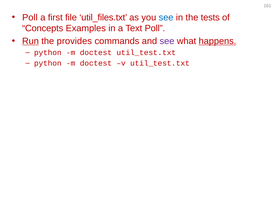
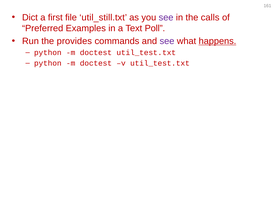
Poll: Poll -> Dict (30, 17)
util_files.txt: util_files.txt -> util_still.txt (103, 17)
see colour: blue -> purple (166, 17)
tests: tests -> calls (210, 17)
Concepts: Concepts -> Preferred (43, 28)
Run underline: present -> none (30, 41)
